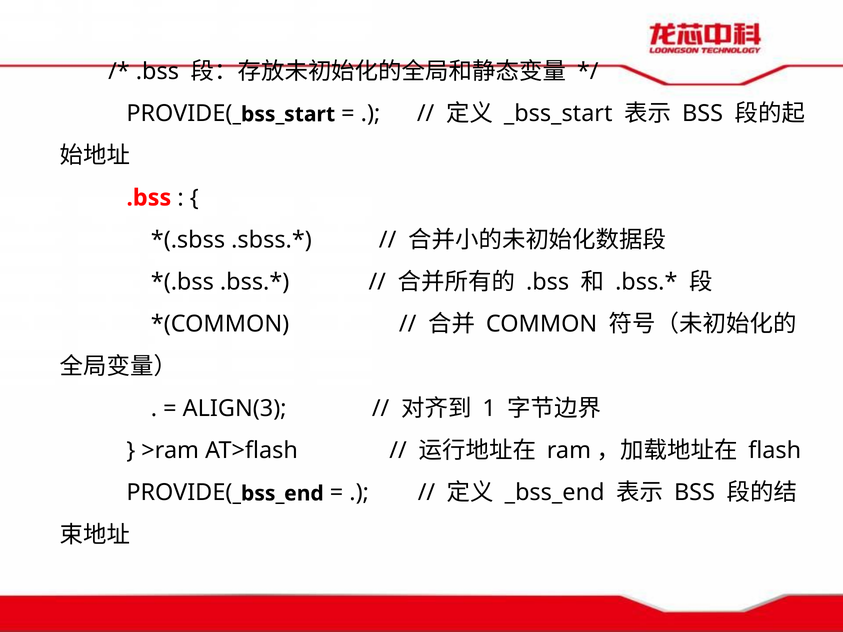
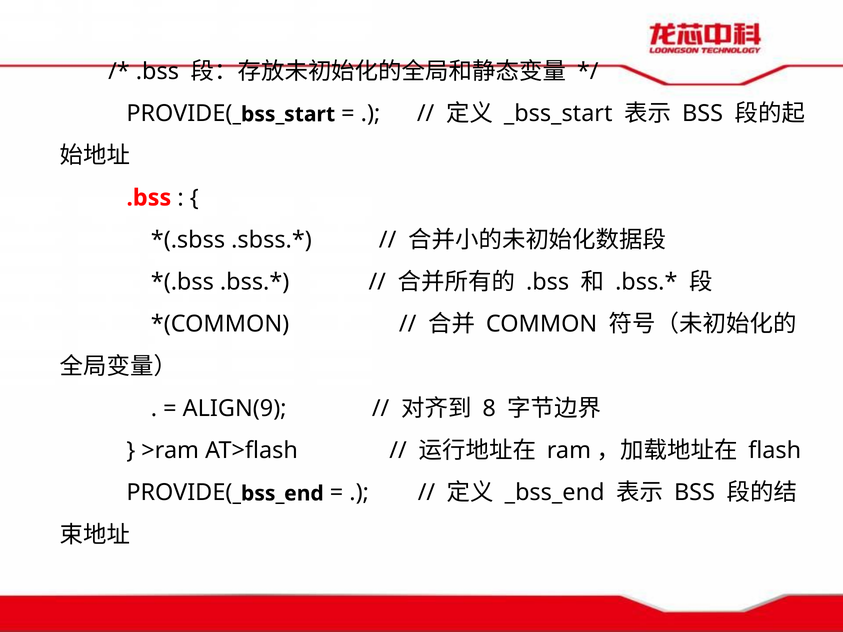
ALIGN(3: ALIGN(3 -> ALIGN(9 (235, 409)
1: 1 -> 8 (489, 409)
